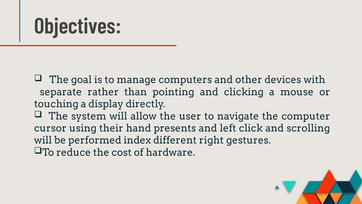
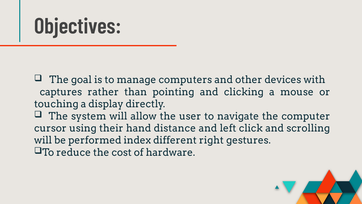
separate: separate -> captures (61, 92)
presents: presents -> distance (175, 128)
